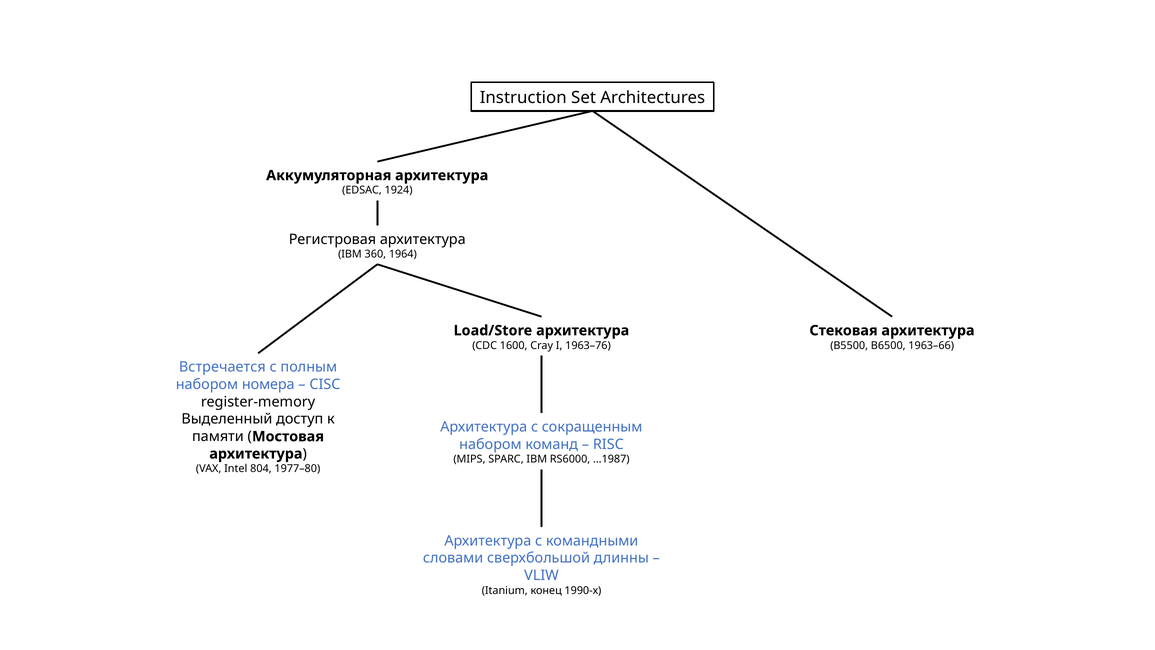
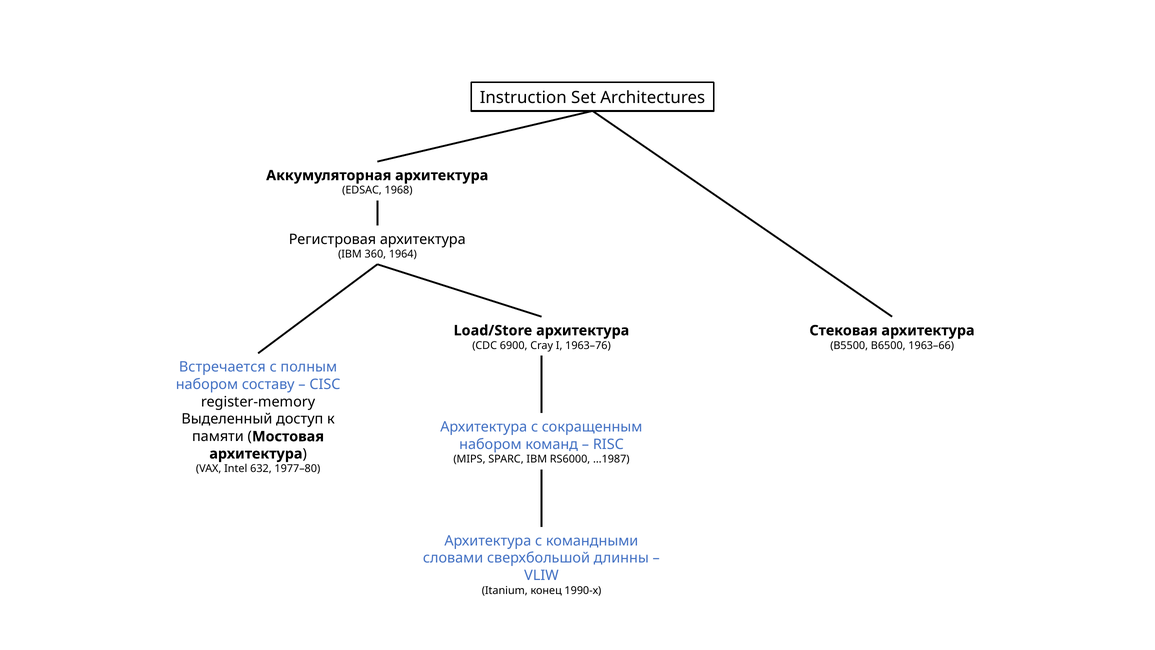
1924: 1924 -> 1968 (399, 190)
1600: 1600 -> 6900 (514, 345)
номера: номера -> составу (268, 384)
804: 804 -> 632 (261, 469)
